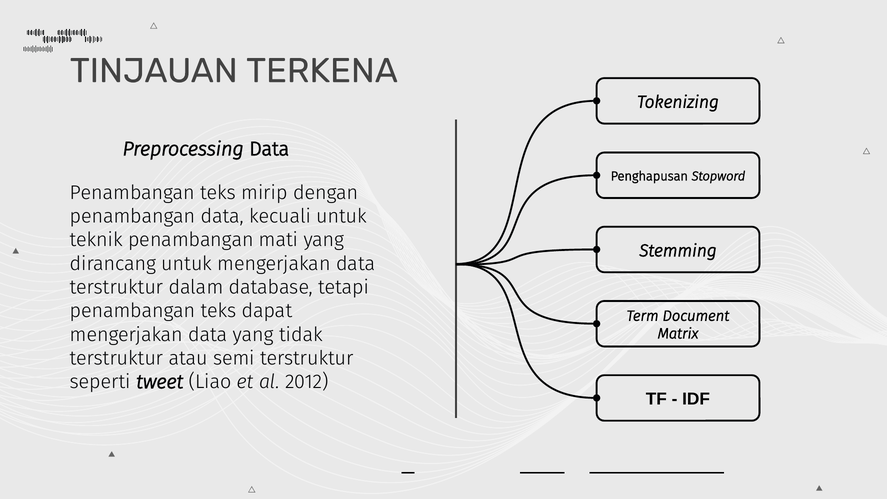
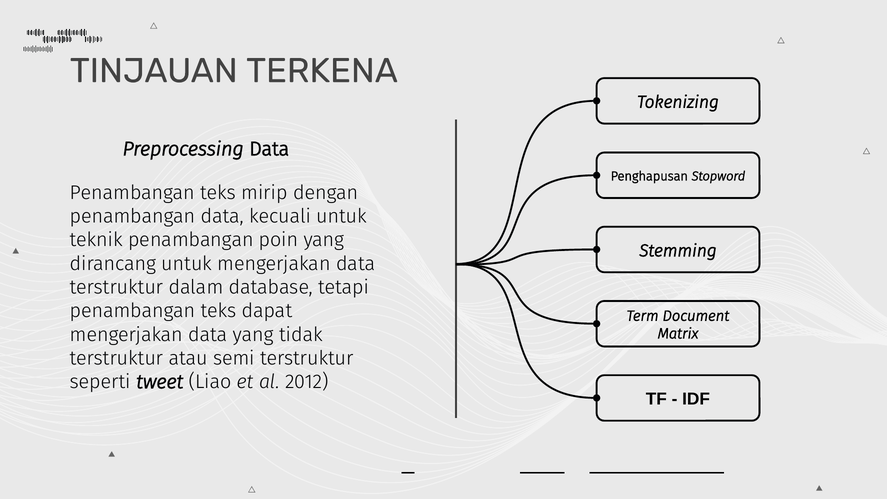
mati: mati -> poin (279, 240)
